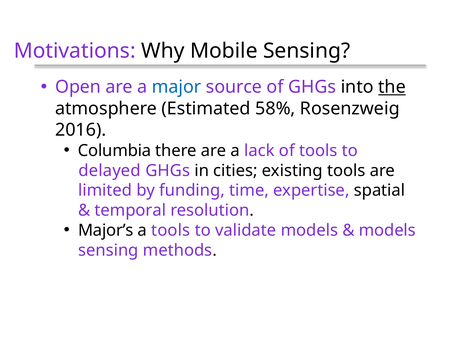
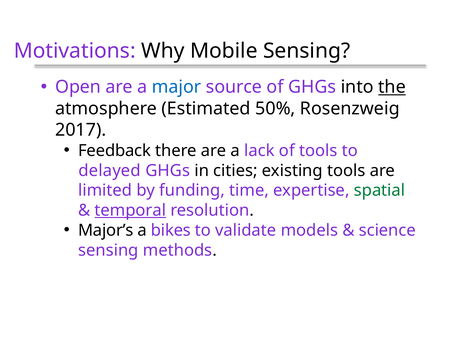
58%: 58% -> 50% (275, 109)
2016: 2016 -> 2017 (81, 130)
Columbia: Columbia -> Feedback (115, 151)
spatial colour: black -> green (380, 190)
temporal underline: none -> present (130, 210)
a tools: tools -> bikes (171, 230)
models: models -> science (387, 230)
